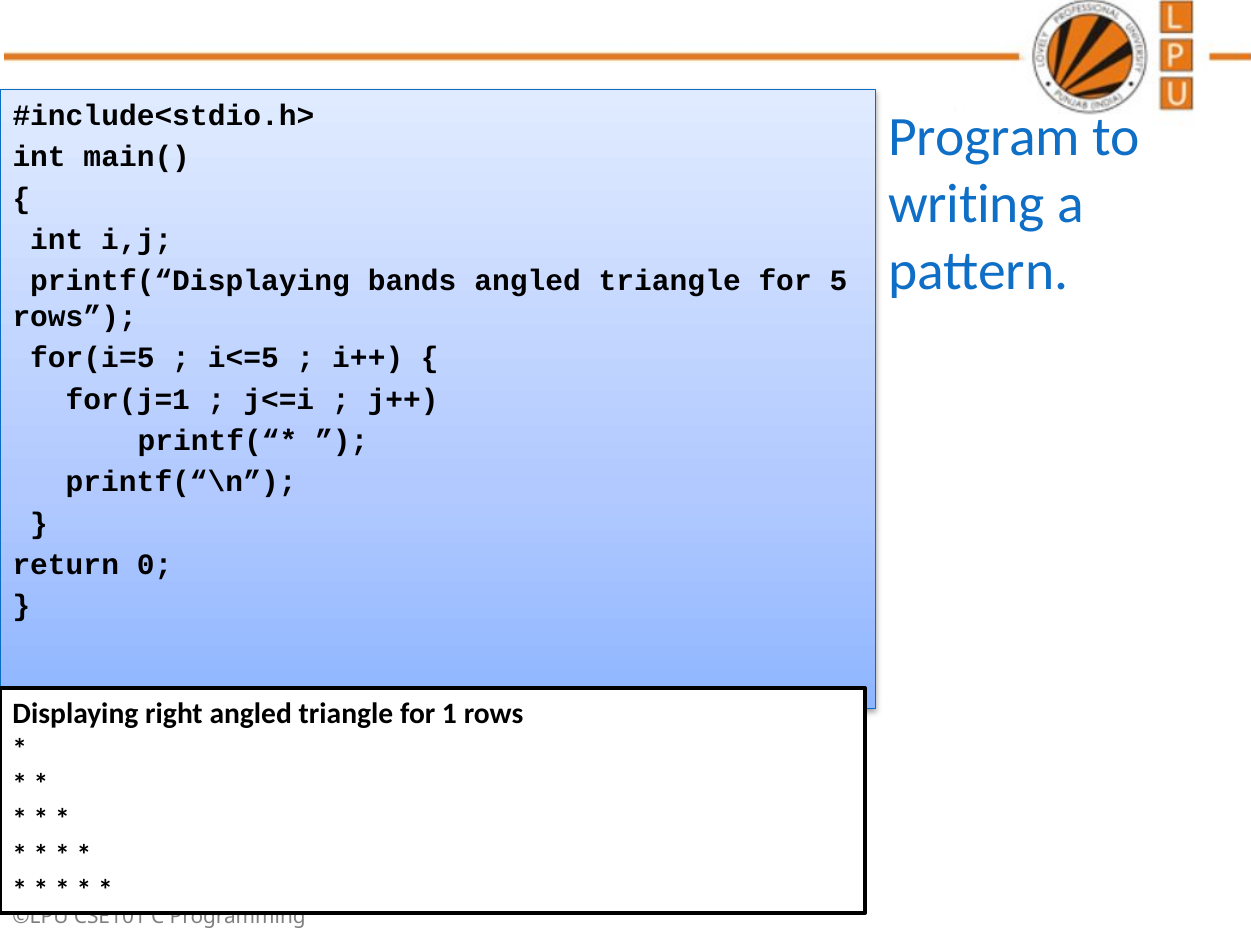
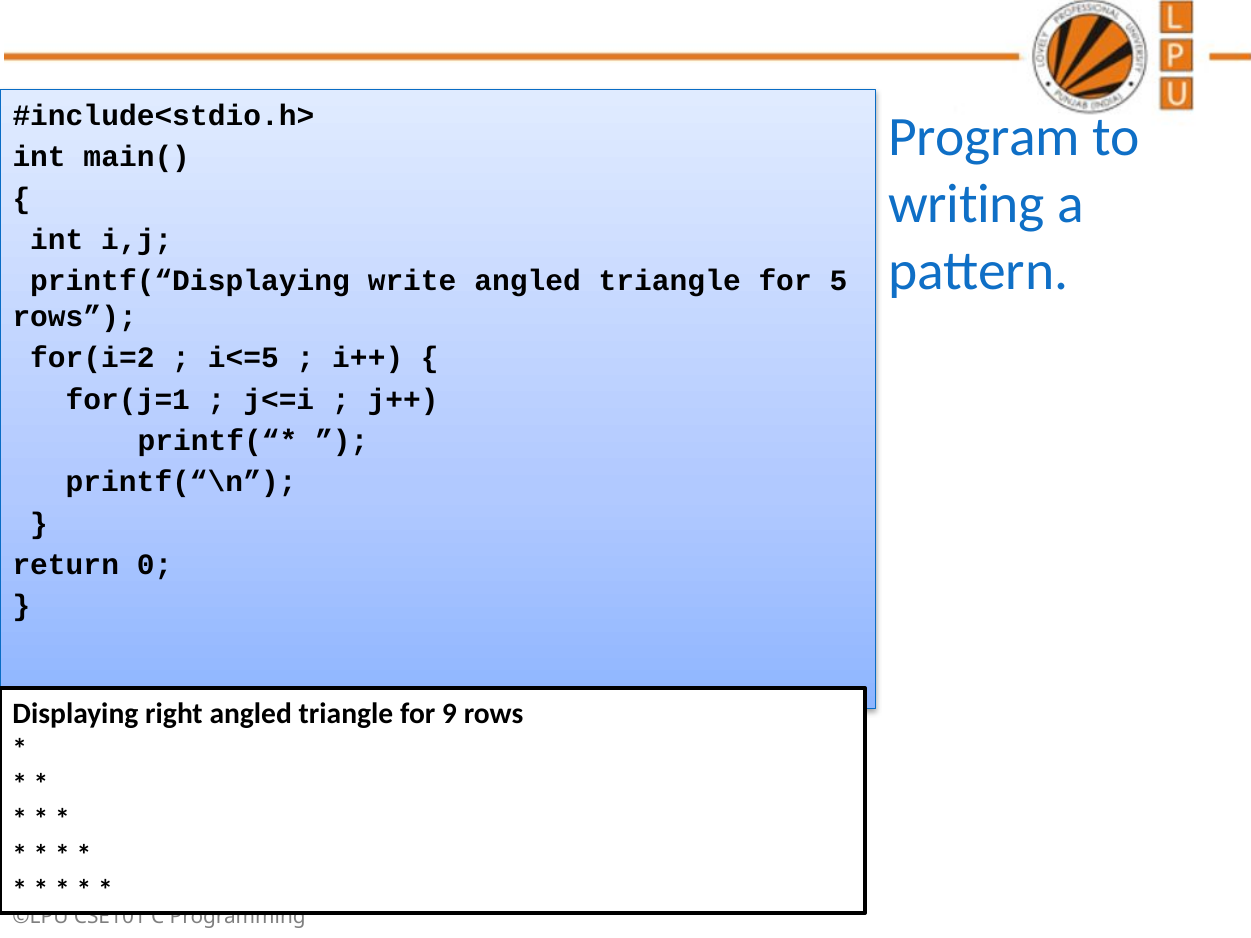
bands: bands -> write (412, 281)
for(i=5: for(i=5 -> for(i=2 (92, 358)
1: 1 -> 9 (449, 714)
